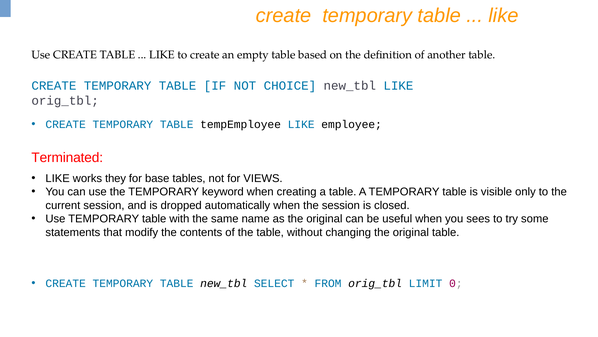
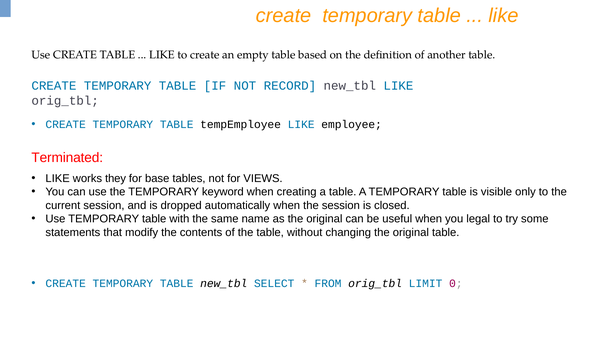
CHOICE: CHOICE -> RECORD (290, 86)
sees: sees -> legal (478, 218)
